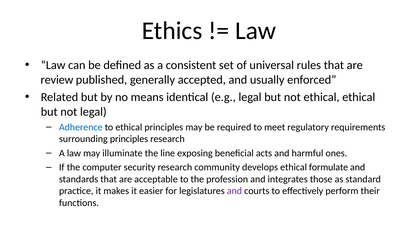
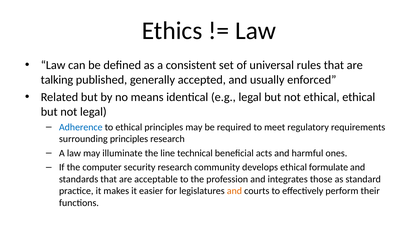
review: review -> talking (57, 80)
exposing: exposing -> technical (195, 153)
and colour: purple -> orange (234, 191)
